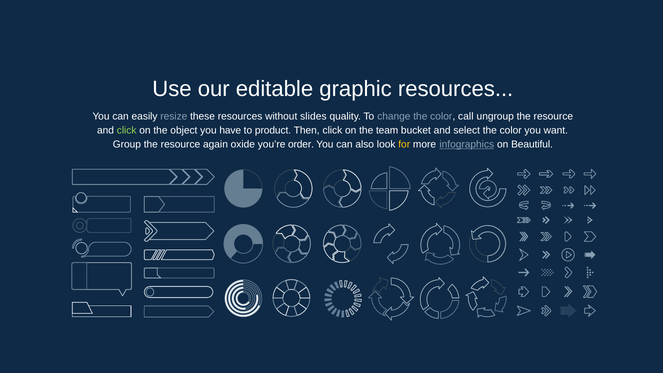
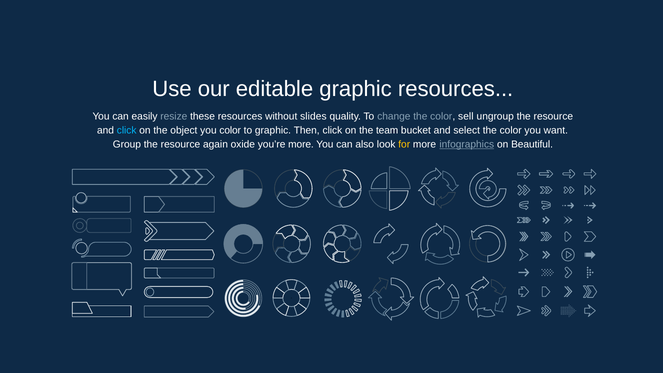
call: call -> sell (466, 116)
click colour: light green -> light blue (127, 130)
you have: have -> color (230, 130)
to product: product -> graphic (273, 130)
you’re order: order -> more (301, 144)
